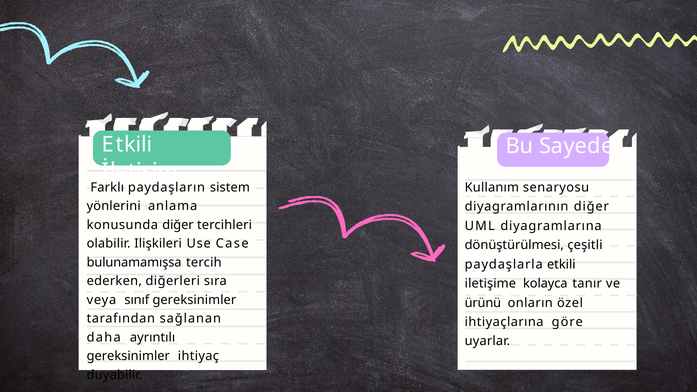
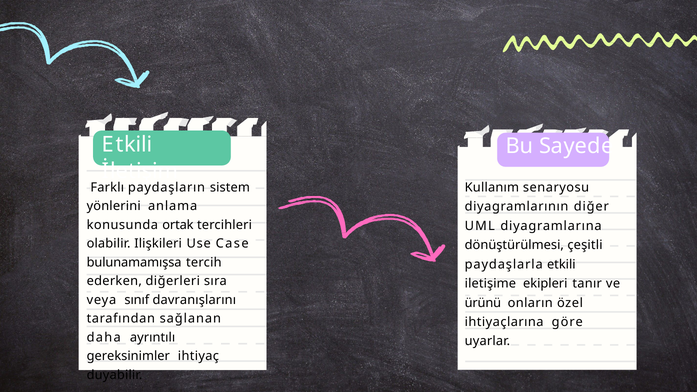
konusunda diğer: diğer -> ortak (178, 225)
kolayca: kolayca -> ekipleri (545, 284)
sınıf gereksinimler: gereksinimler -> davranışlarını (194, 300)
